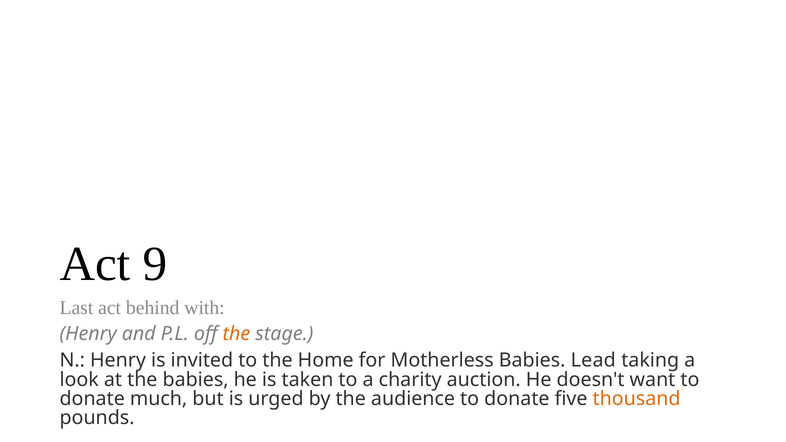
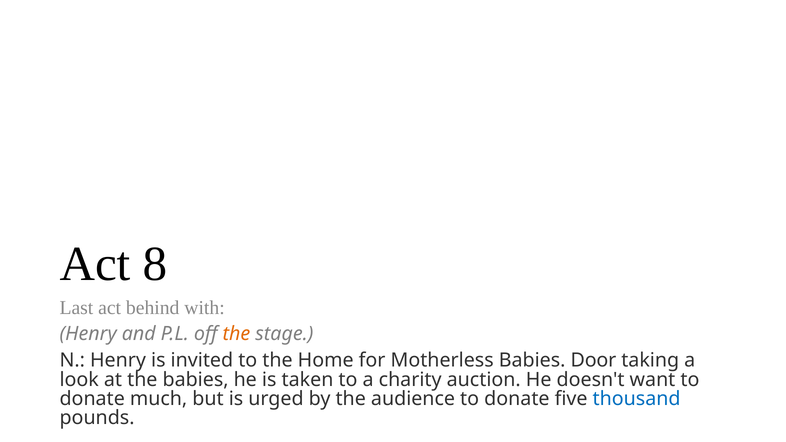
9: 9 -> 8 (155, 264)
Lead: Lead -> Door (593, 361)
thousand colour: orange -> blue (637, 399)
